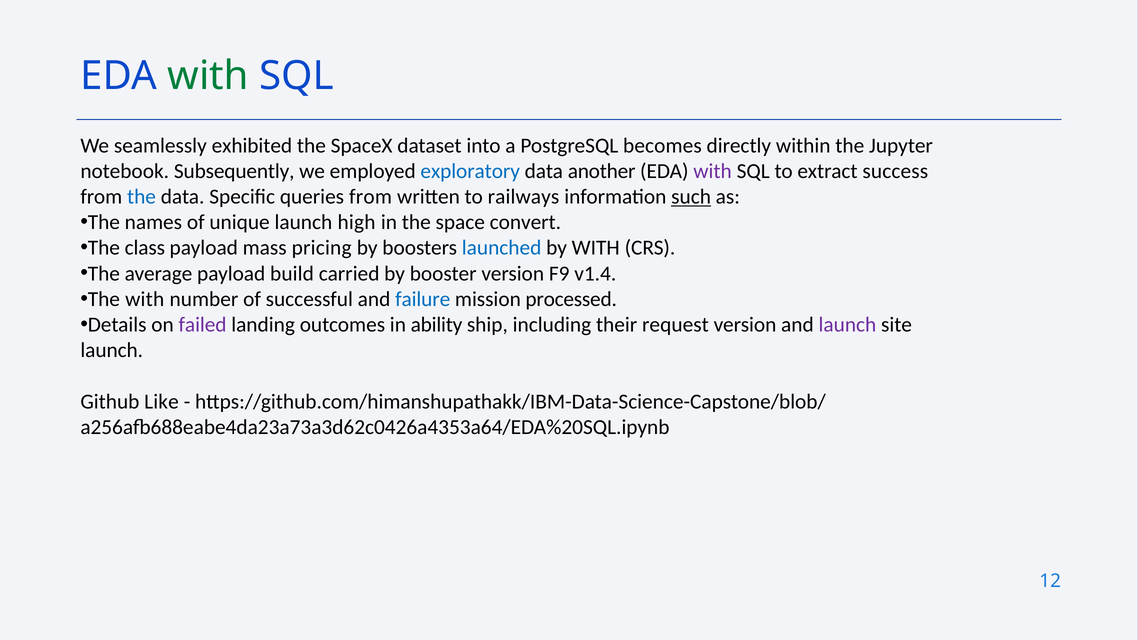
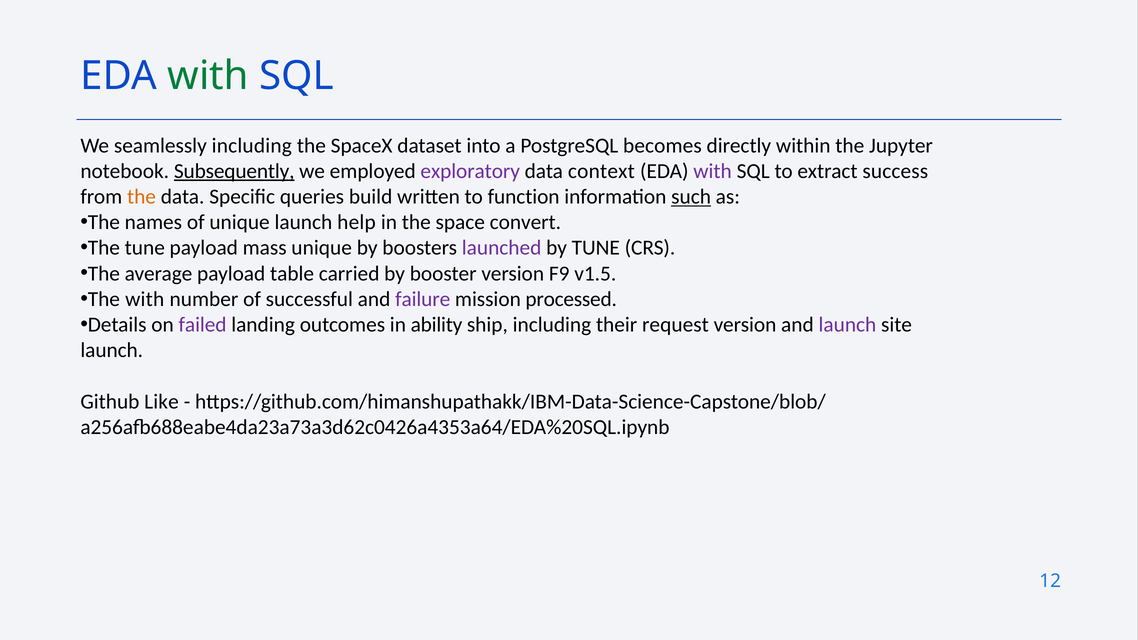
seamlessly exhibited: exhibited -> including (252, 146)
Subsequently underline: none -> present (234, 171)
exploratory colour: blue -> purple (470, 171)
another: another -> context (601, 171)
the colour: blue -> orange (141, 197)
queries from: from -> build (371, 197)
railways: railways -> function (524, 197)
high: high -> help (356, 222)
The class: class -> tune (145, 248)
mass pricing: pricing -> unique (322, 248)
launched colour: blue -> purple (502, 248)
by WITH: WITH -> TUNE (596, 248)
build: build -> table (292, 274)
v1.4: v1.4 -> v1.5 (595, 274)
failure colour: blue -> purple (423, 299)
